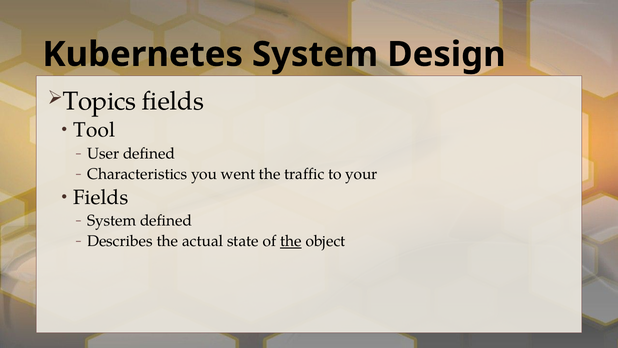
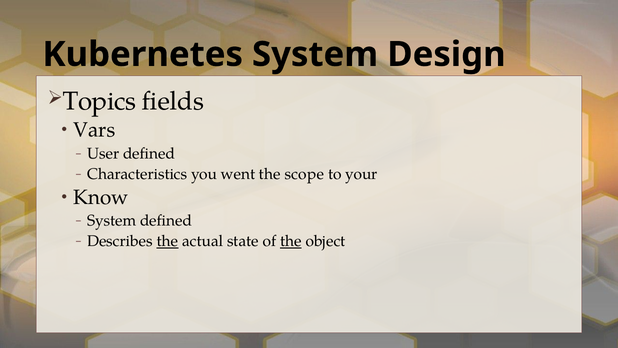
Tool: Tool -> Vars (94, 130)
traffic: traffic -> scope (304, 174)
Fields: Fields -> Know (101, 197)
the underline: none -> present (167, 241)
